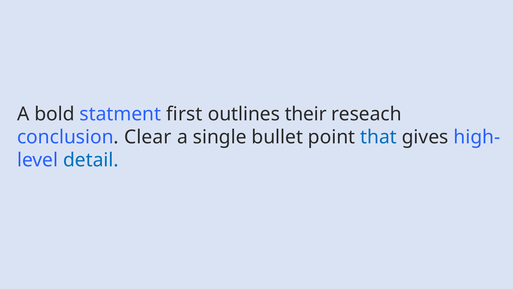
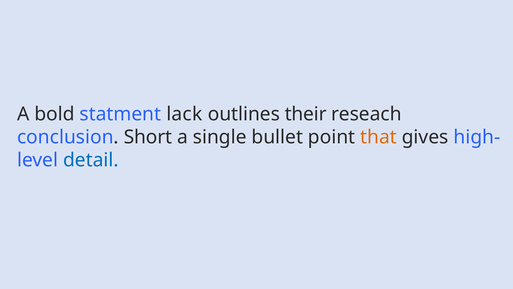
first: first -> lack (184, 114)
Clear: Clear -> Short (148, 137)
that colour: blue -> orange (379, 137)
